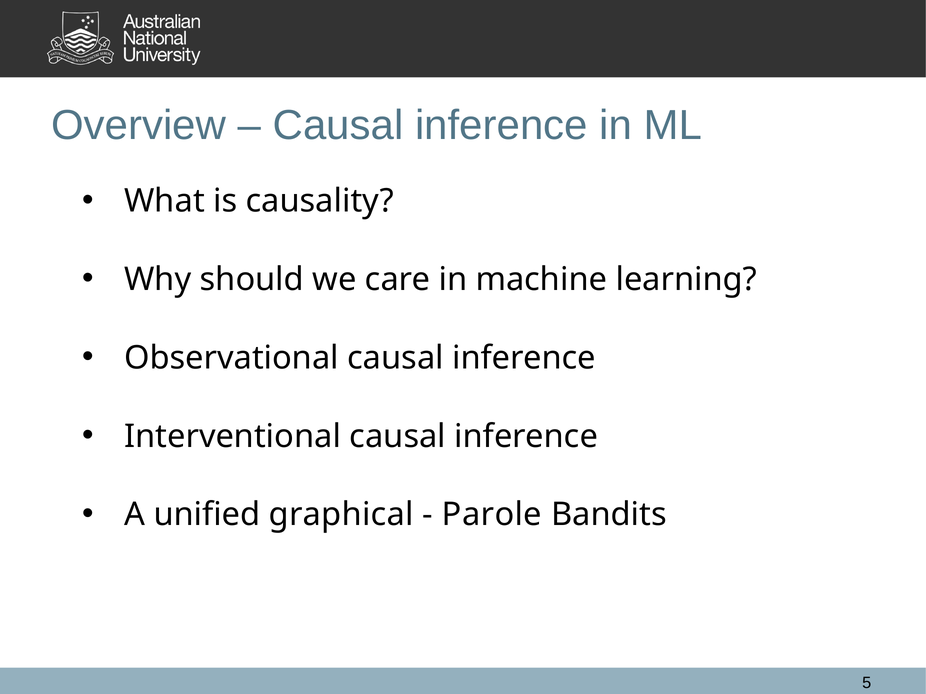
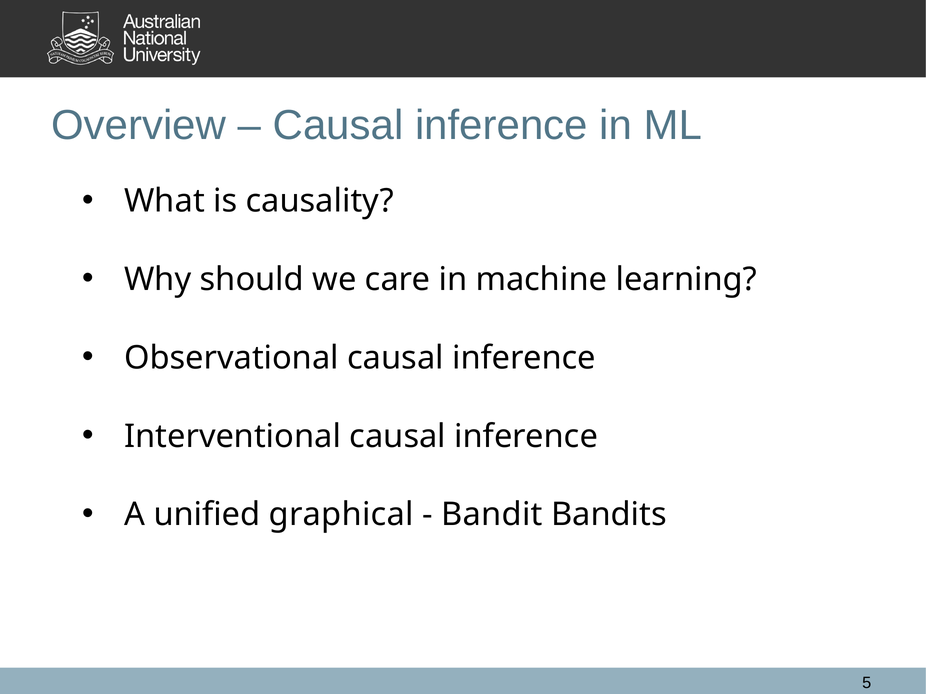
Parole: Parole -> Bandit (492, 515)
